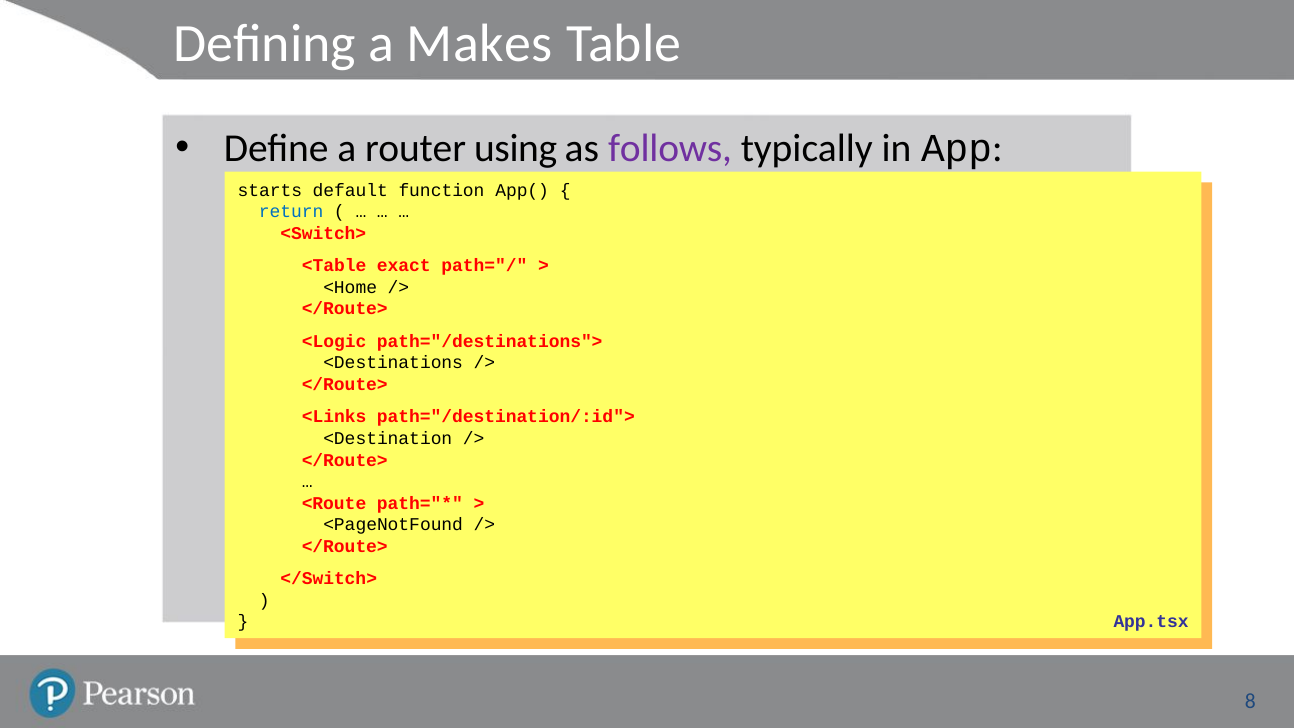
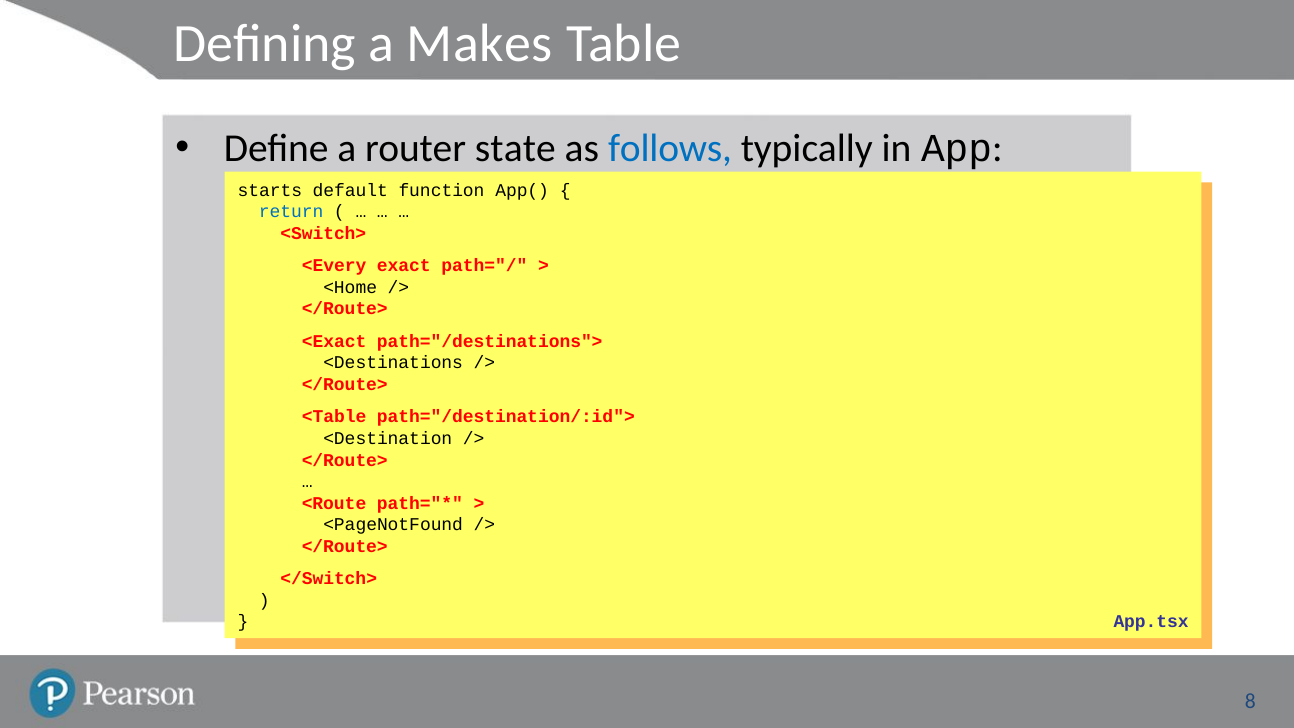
using: using -> state (515, 148)
follows colour: purple -> blue (670, 148)
<Table: <Table -> <Every (334, 266)
<Logic: <Logic -> <Exact (334, 341)
<Links: <Links -> <Table (334, 417)
